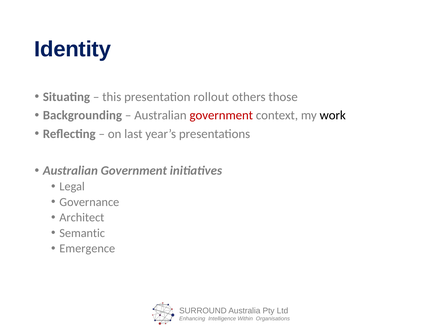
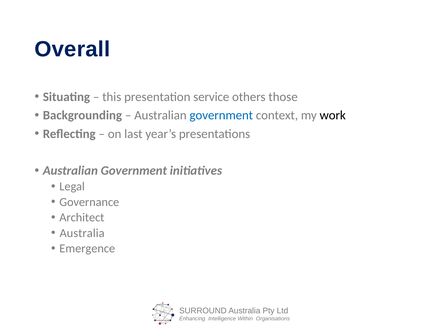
Identity: Identity -> Overall (72, 49)
rollout: rollout -> service (211, 97)
government colour: red -> blue (221, 115)
Semantic: Semantic -> Australia (82, 233)
